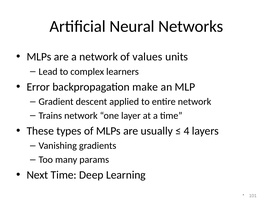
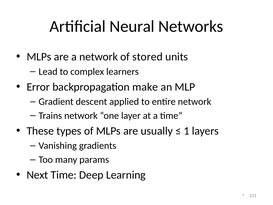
values: values -> stored (147, 57)
4: 4 -> 1 (187, 131)
